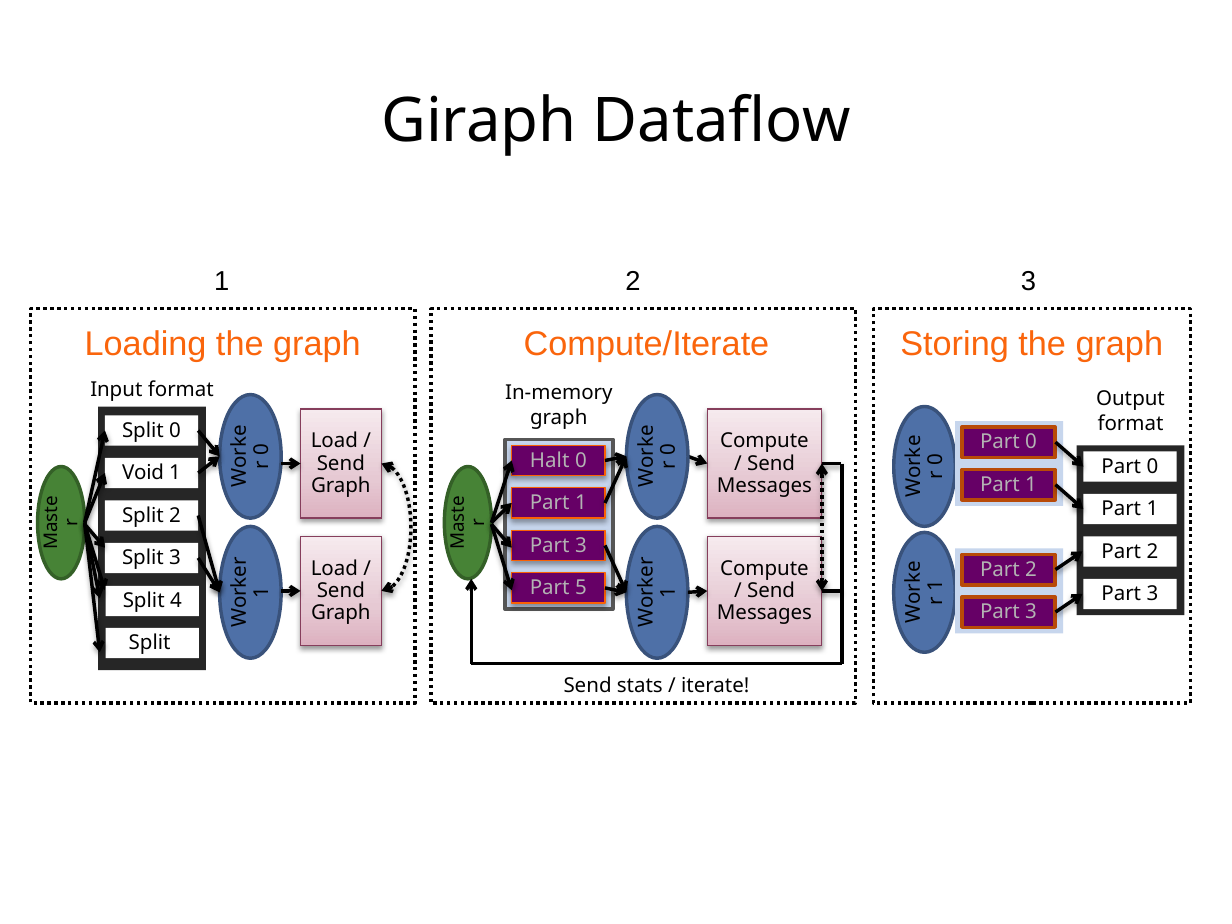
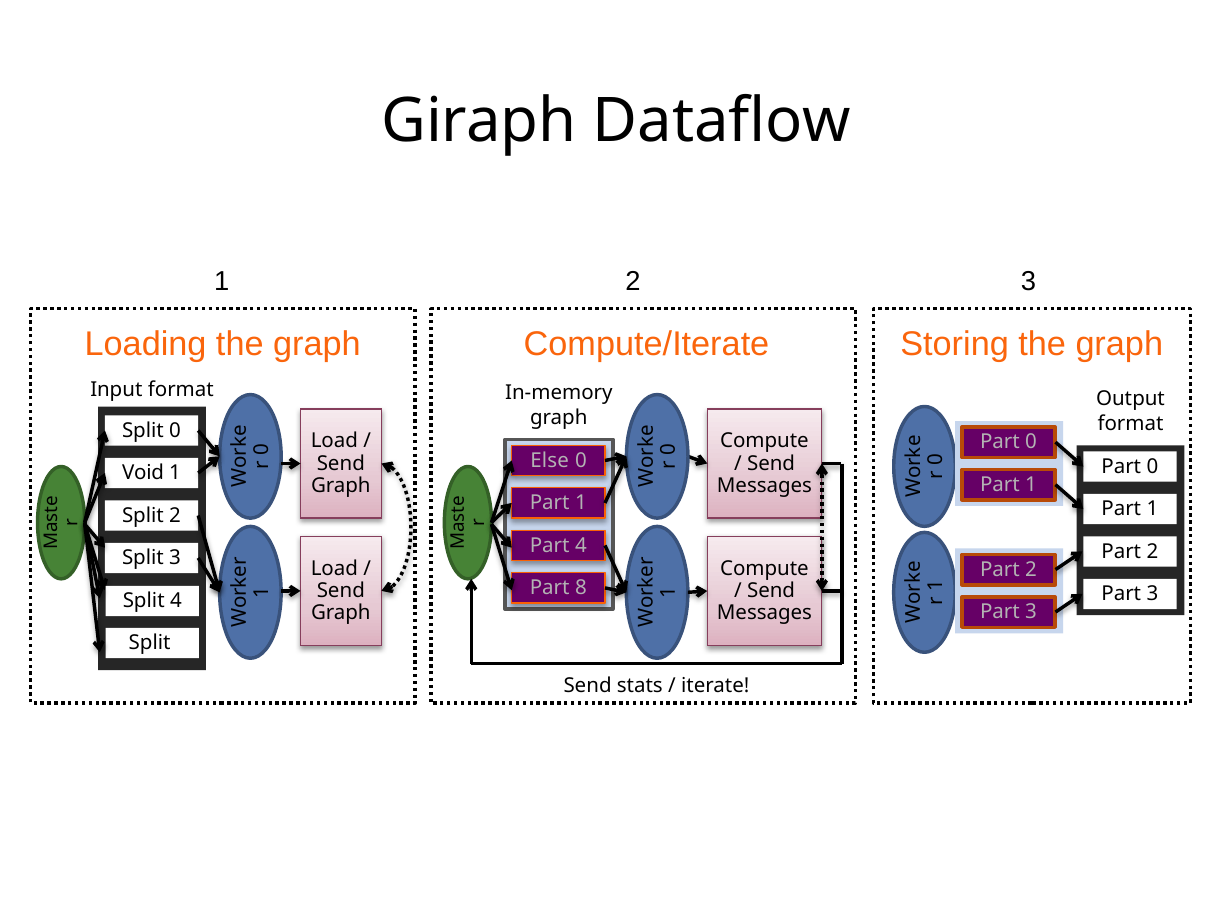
Halt: Halt -> Else (550, 460)
3: 3 -> 4 (581, 545)
5: 5 -> 8 (581, 588)
